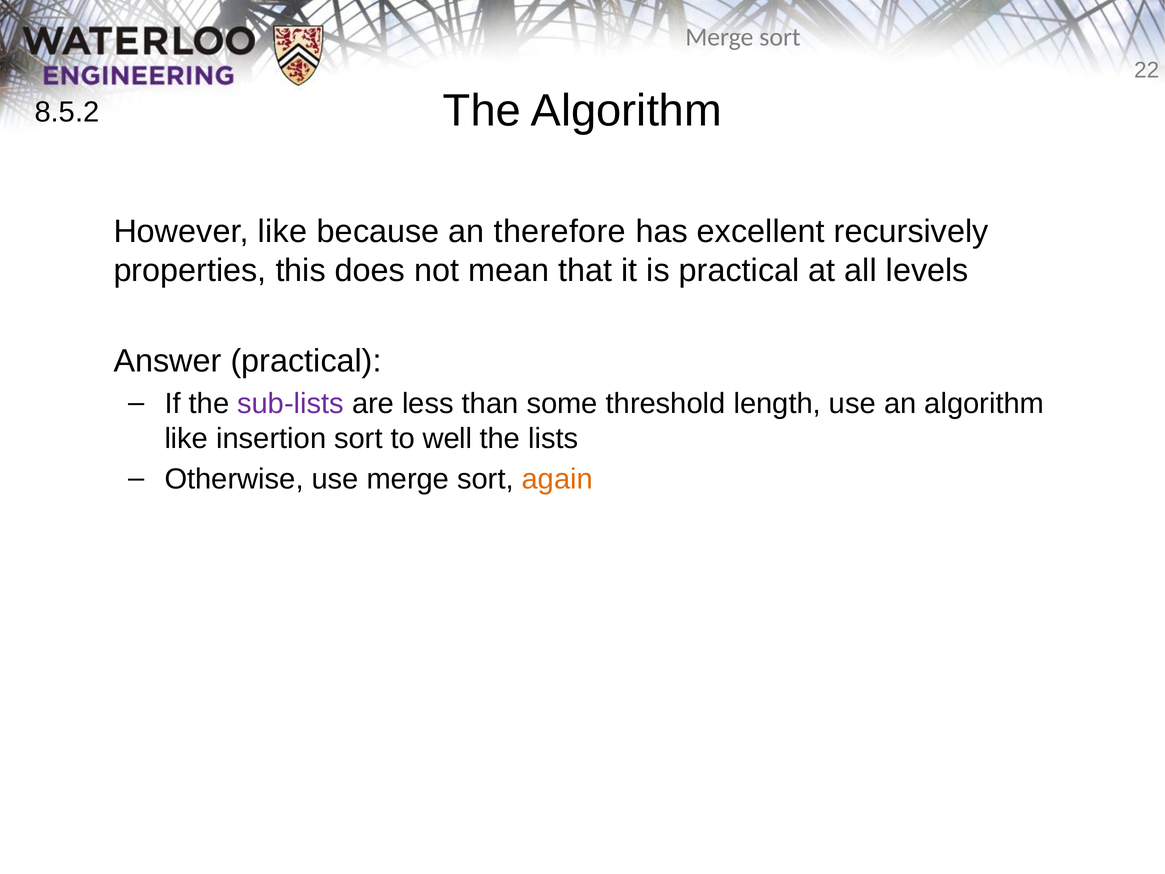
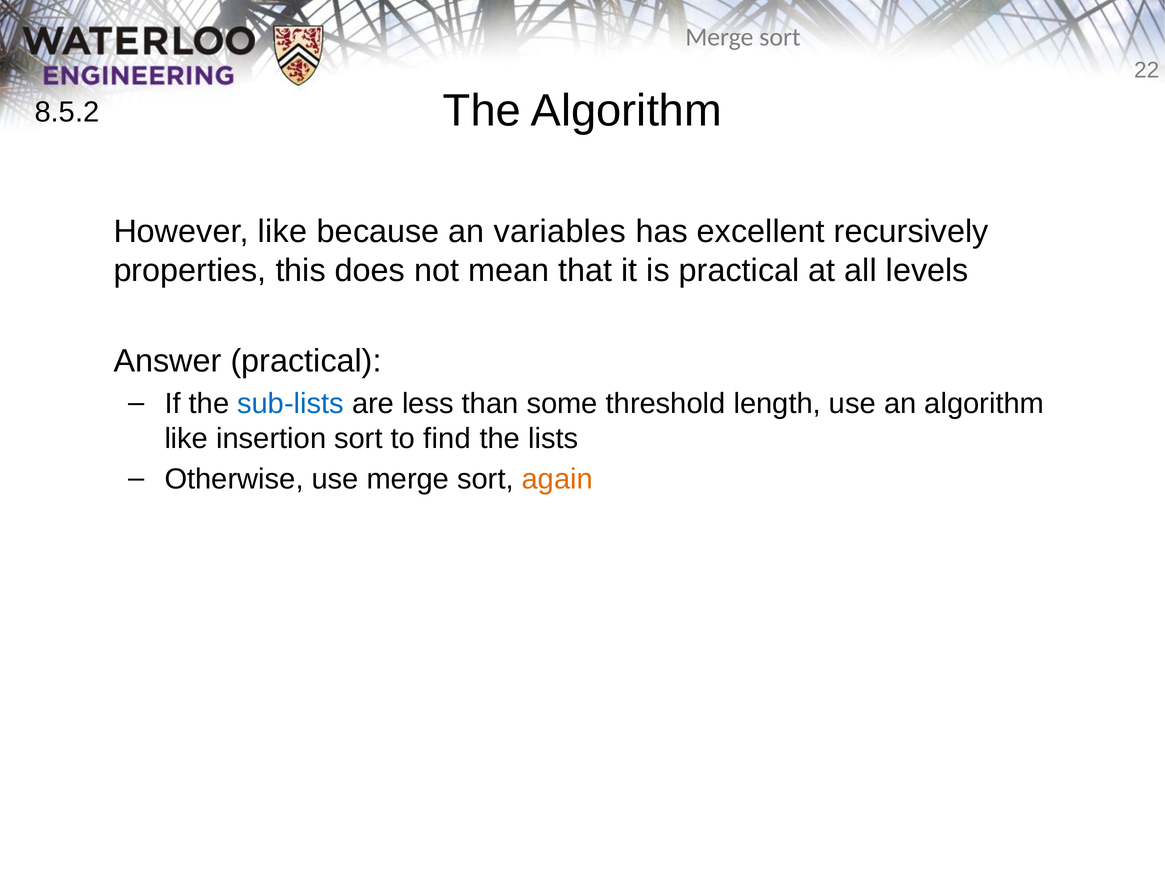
therefore: therefore -> variables (560, 231)
sub-lists colour: purple -> blue (291, 403)
well: well -> find (447, 438)
